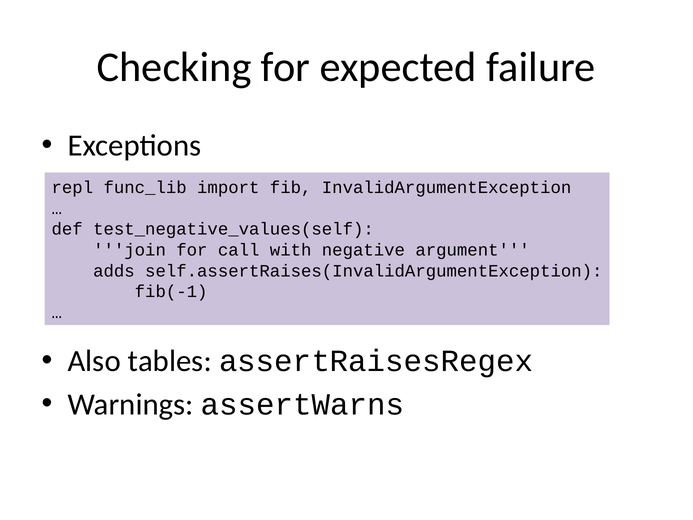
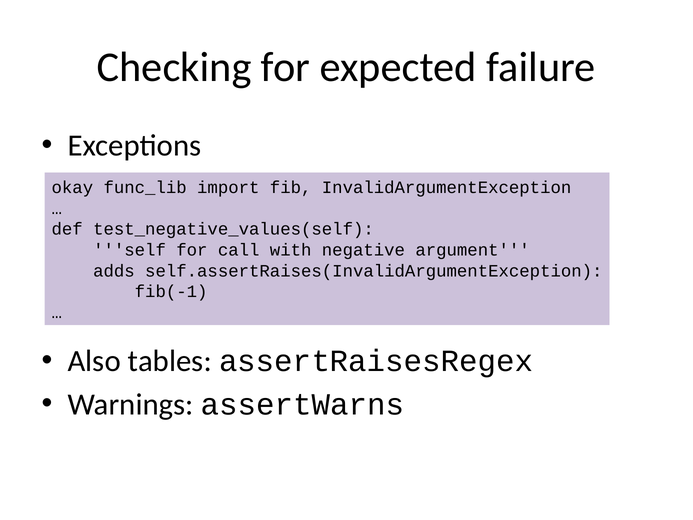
repl: repl -> okay (72, 188)
join: join -> self (130, 250)
